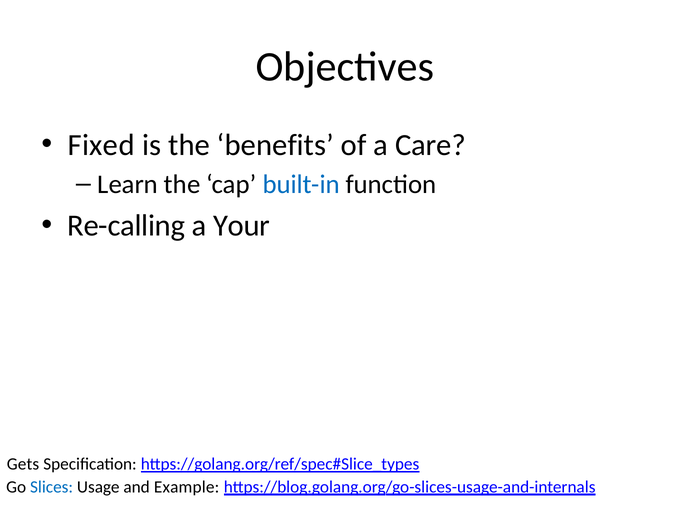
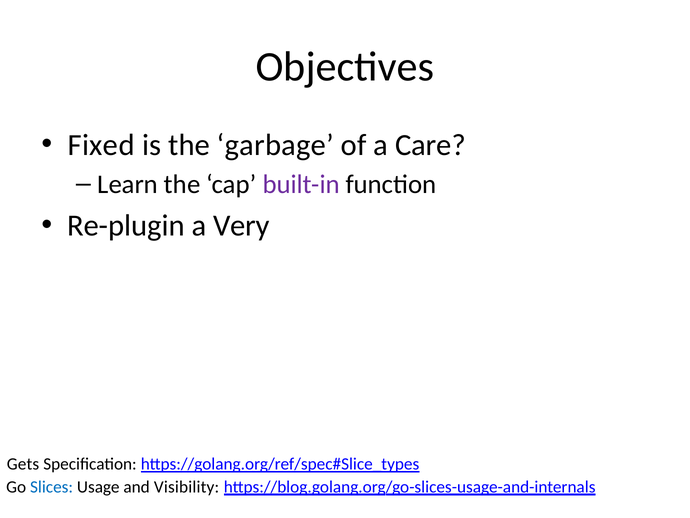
benefits: benefits -> garbage (275, 145)
built-in colour: blue -> purple (301, 184)
Re-calling: Re-calling -> Re-plugin (126, 225)
Your: Your -> Very (241, 225)
Example: Example -> Visibility (187, 487)
